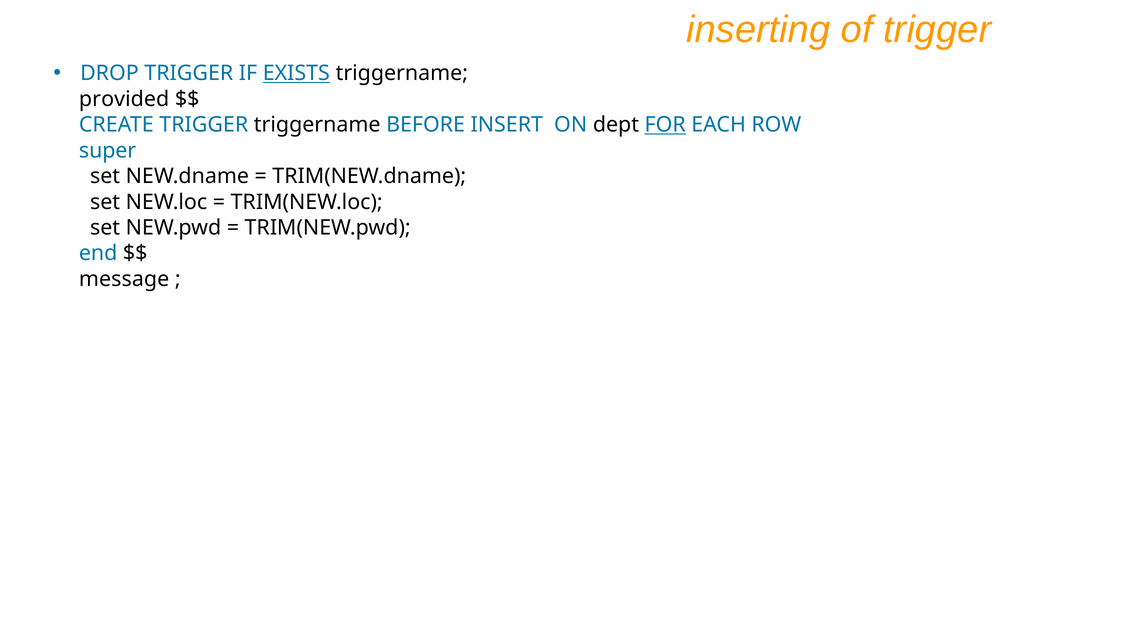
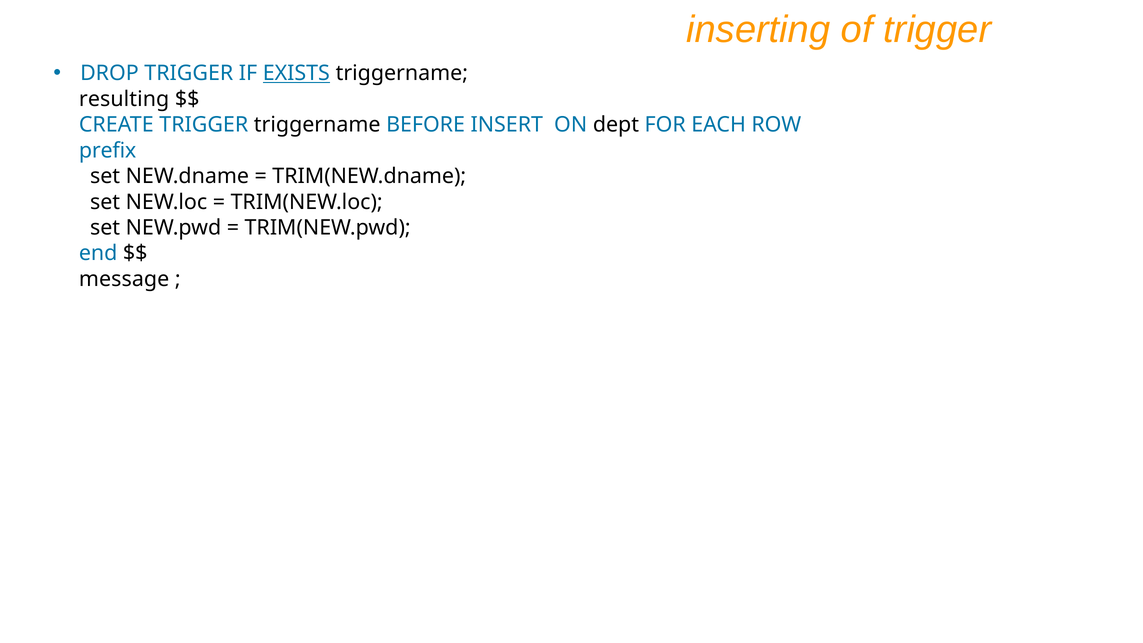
provided: provided -> resulting (124, 99)
FOR underline: present -> none (665, 125)
super: super -> prefix (108, 151)
